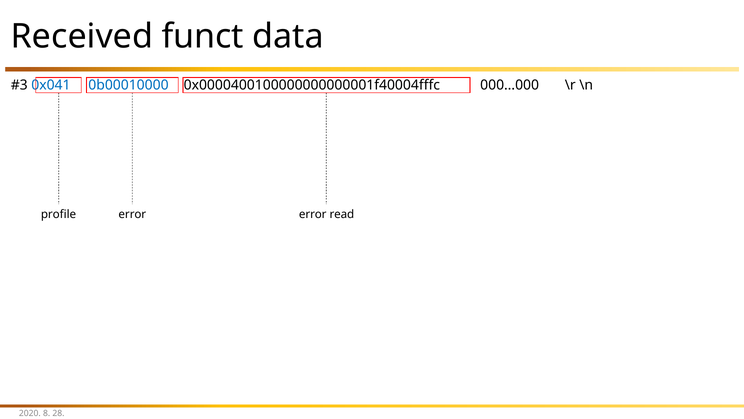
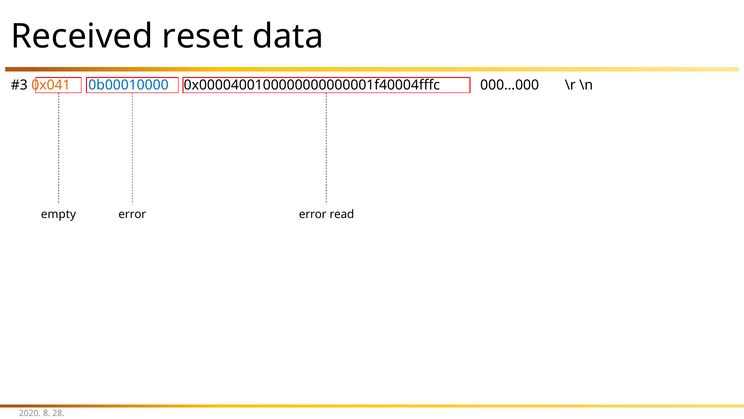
funct: funct -> reset (203, 37)
0x041 colour: blue -> orange (51, 85)
profile: profile -> empty (58, 214)
